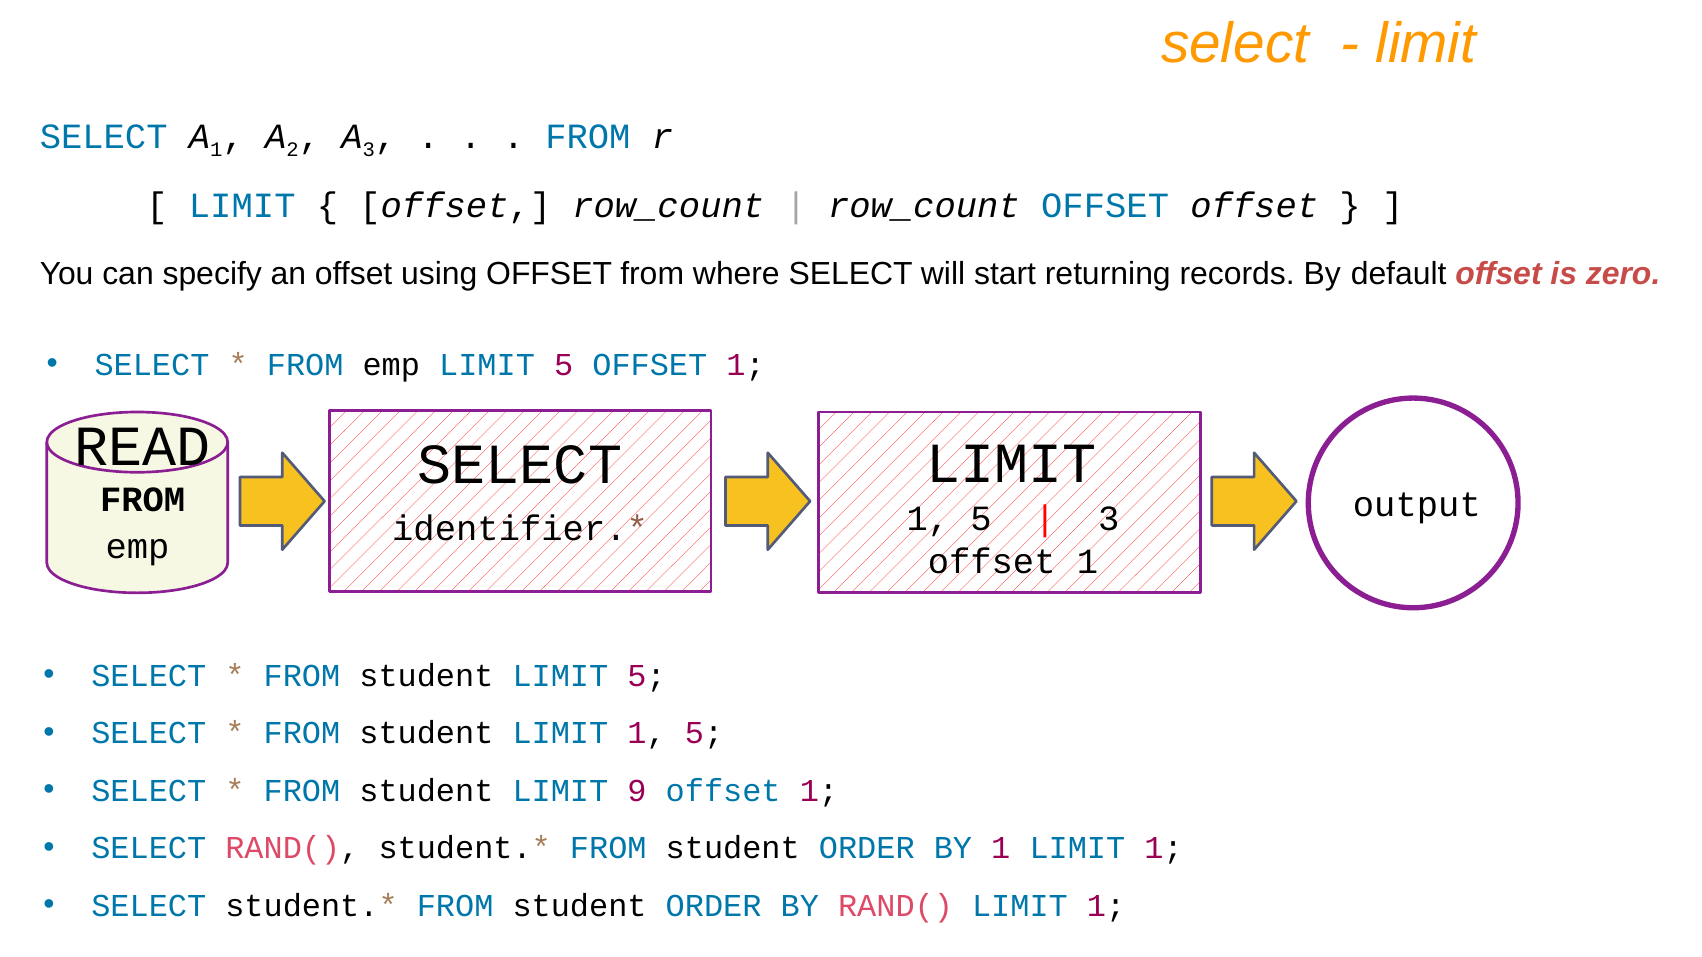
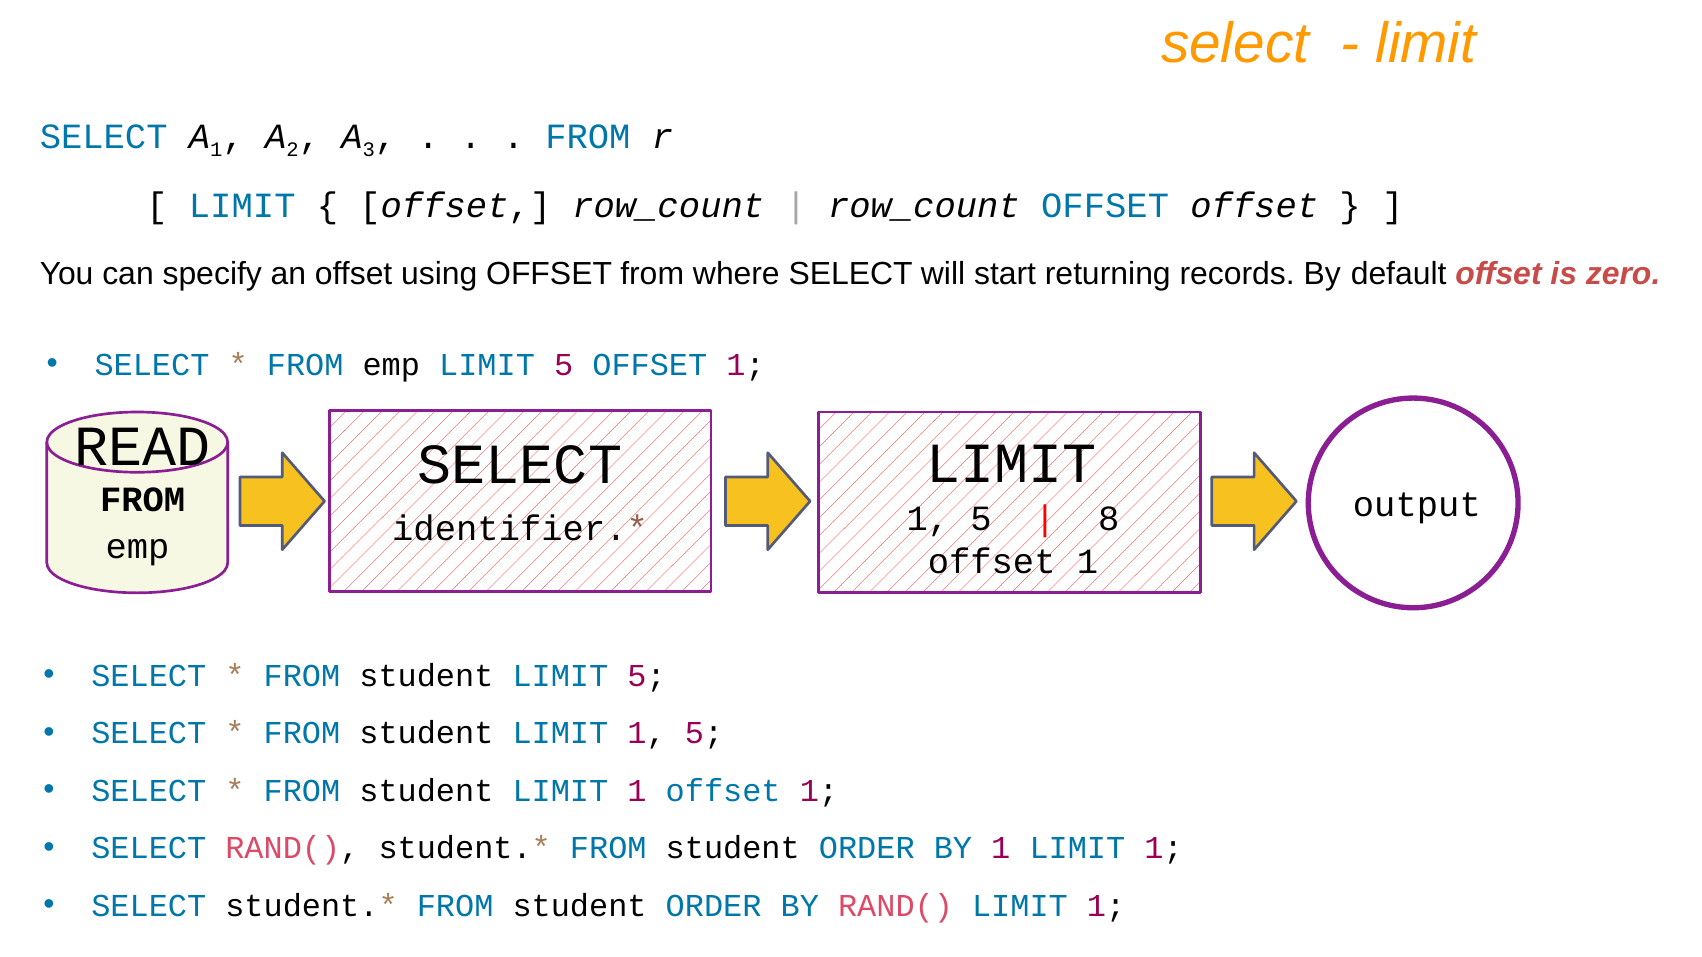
3: 3 -> 8 (1109, 519)
9: 9 -> 1 (637, 791)
